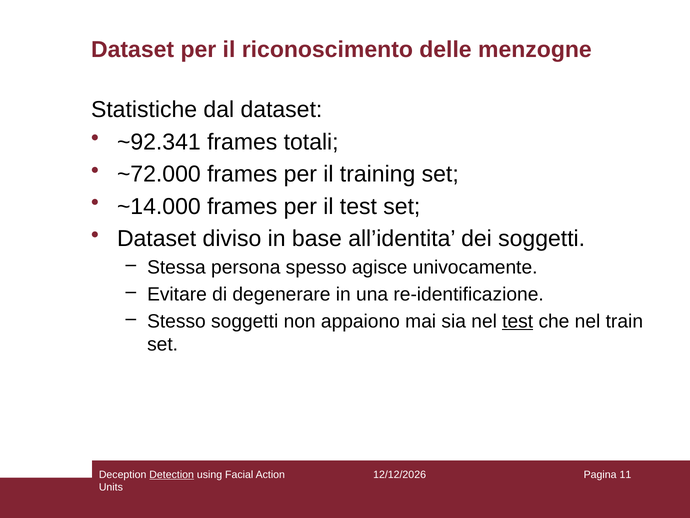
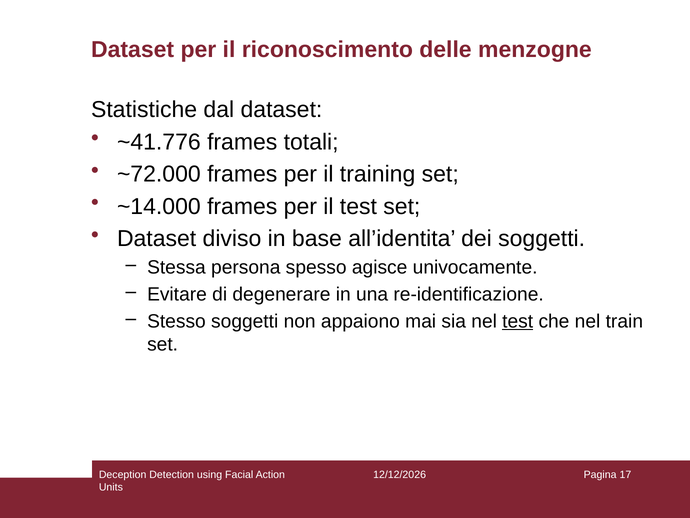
~92.341: ~92.341 -> ~41.776 (159, 142)
Detection underline: present -> none (172, 474)
11: 11 -> 17 (625, 474)
